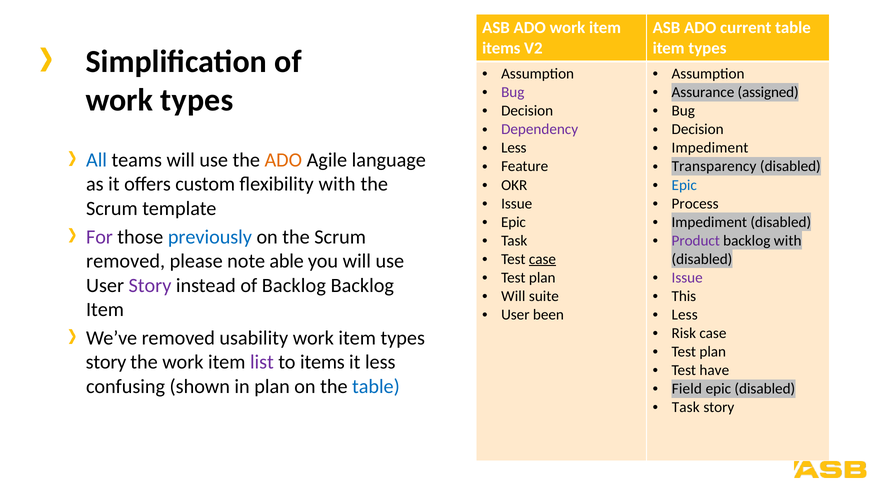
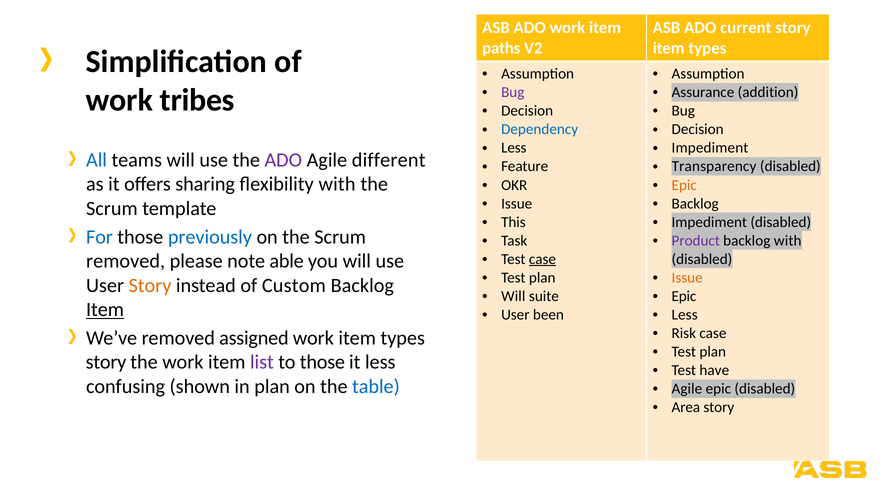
current table: table -> story (793, 28)
items: items -> paths (501, 48)
assigned: assigned -> addition (768, 92)
work types: types -> tribes (197, 100)
Dependency colour: purple -> blue (540, 129)
ADO colour: orange -> purple (283, 160)
language: language -> different (389, 160)
custom: custom -> sharing (205, 184)
Epic colour: blue -> orange (684, 185)
Process: Process -> Backlog (695, 203)
Epic: Epic -> This (513, 222)
For colour: purple -> blue (99, 237)
Issue colour: purple -> orange (687, 277)
Story colour: purple -> orange (150, 285)
of Backlog: Backlog -> Custom (294, 285)
This: This -> Epic (684, 296)
Item underline: none -> present (105, 310)
usability: usability -> assigned (254, 338)
to items: items -> those (322, 362)
Field: Field -> Agile (687, 389)
Task: Task -> Area (686, 407)
